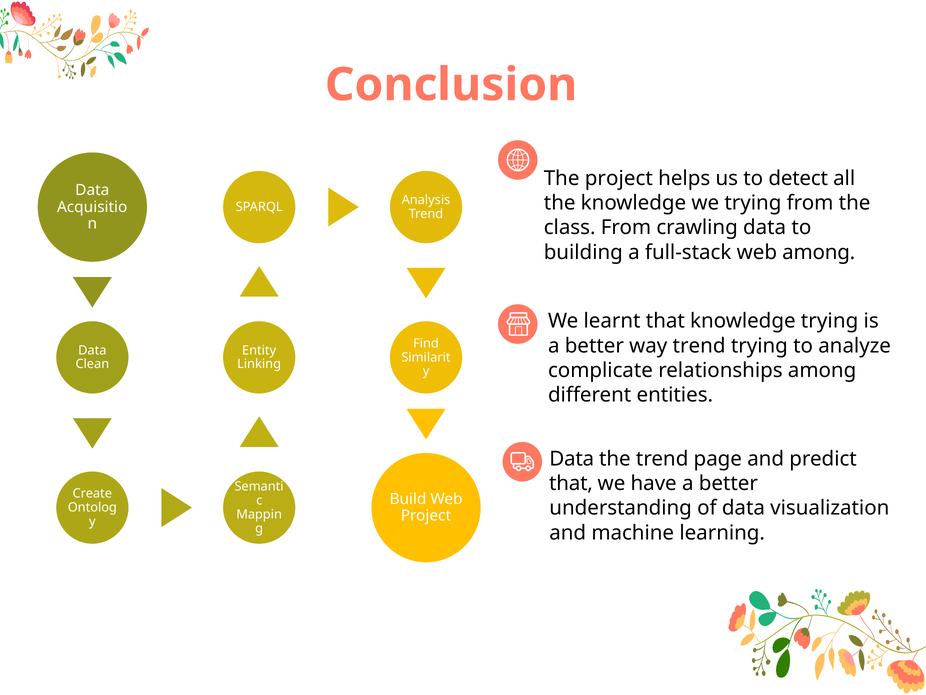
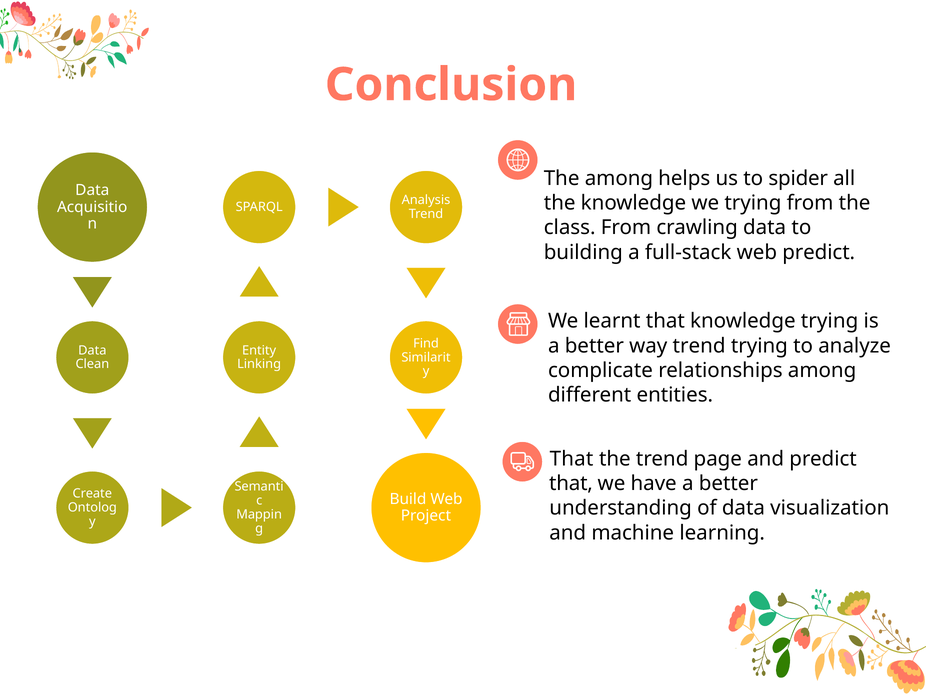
The project: project -> among (619, 178)
detect: detect -> spider (798, 178)
web among: among -> predict (819, 252)
Data: Data -> That (571, 458)
